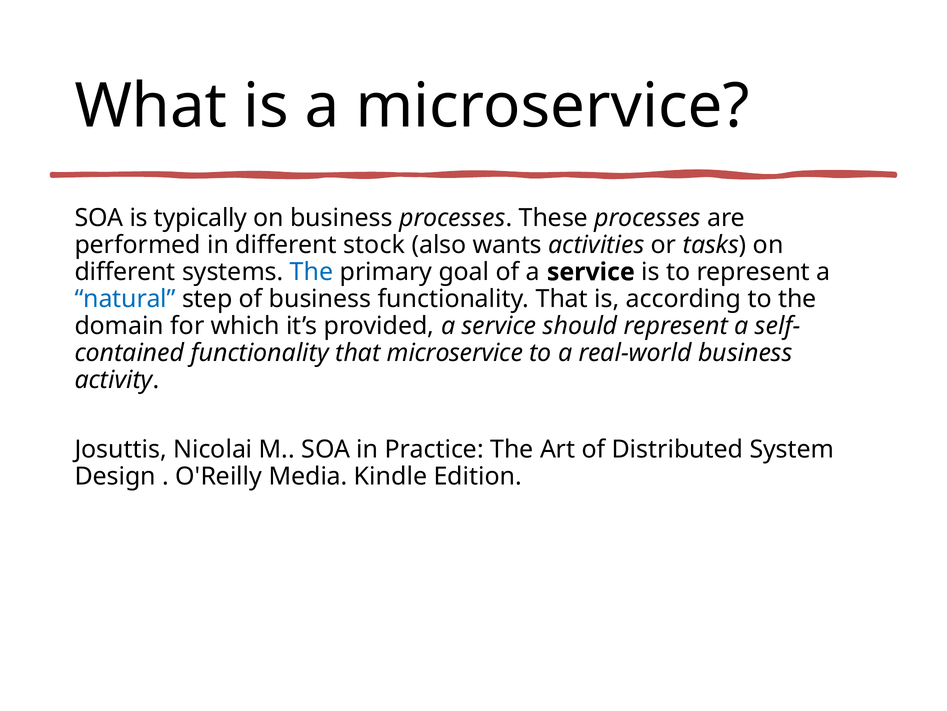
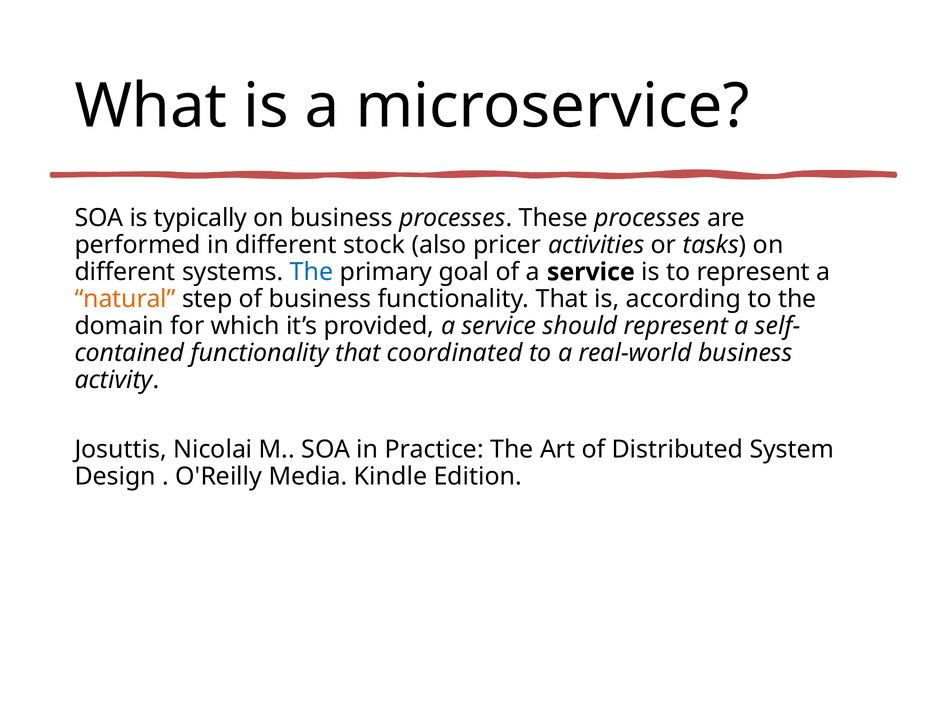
wants: wants -> pricer (507, 245)
natural colour: blue -> orange (125, 299)
that microservice: microservice -> coordinated (455, 353)
